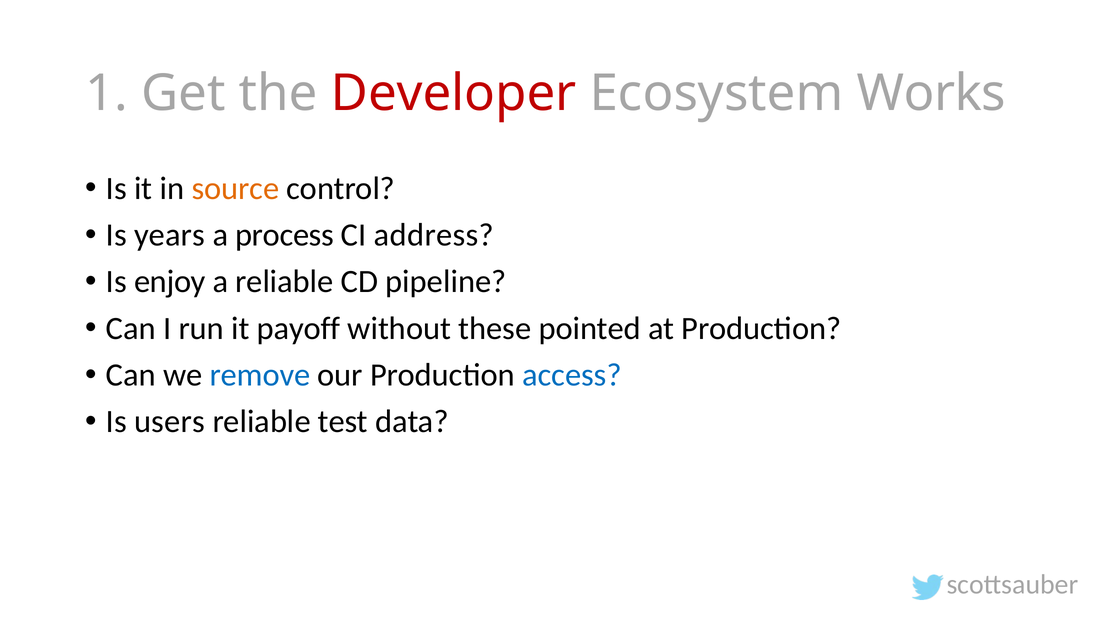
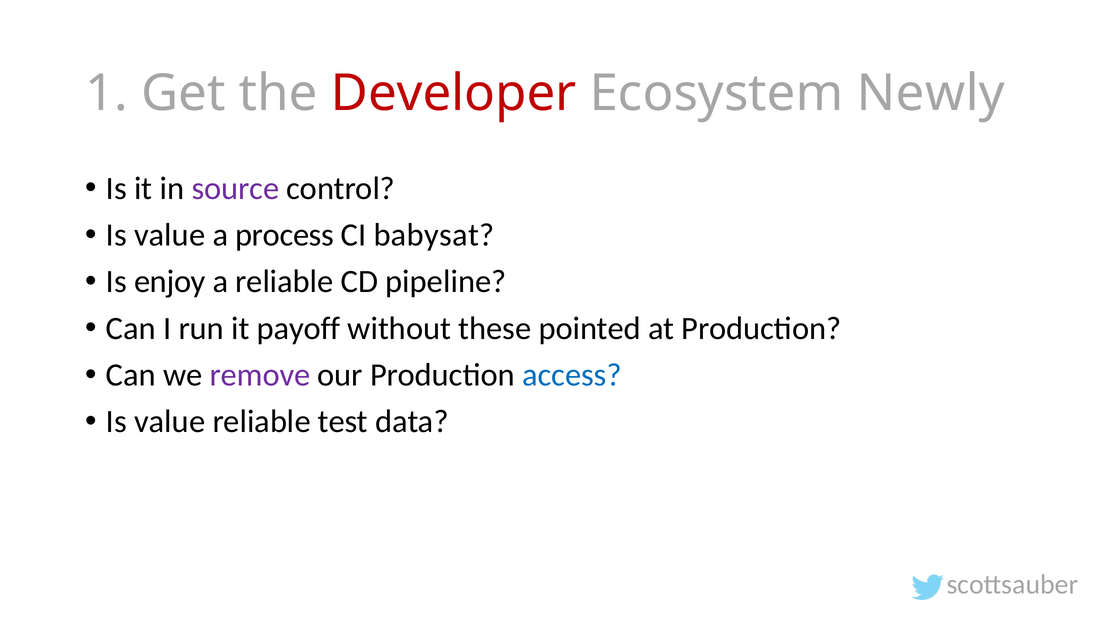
Works: Works -> Newly (931, 94)
source colour: orange -> purple (235, 188)
years: years -> value (170, 235)
address: address -> babysat (434, 235)
remove colour: blue -> purple (260, 375)
users: users -> value (170, 422)
